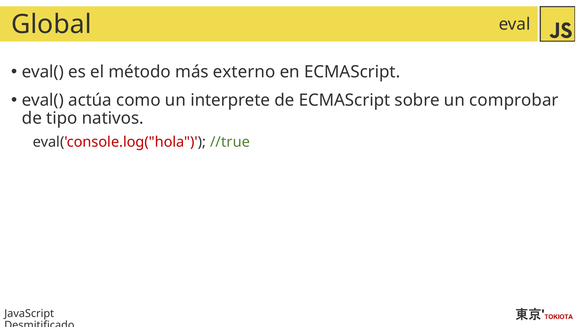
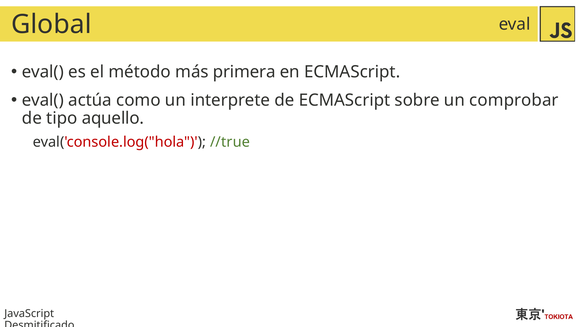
externo: externo -> primera (244, 72)
nativos: nativos -> aquello (113, 118)
